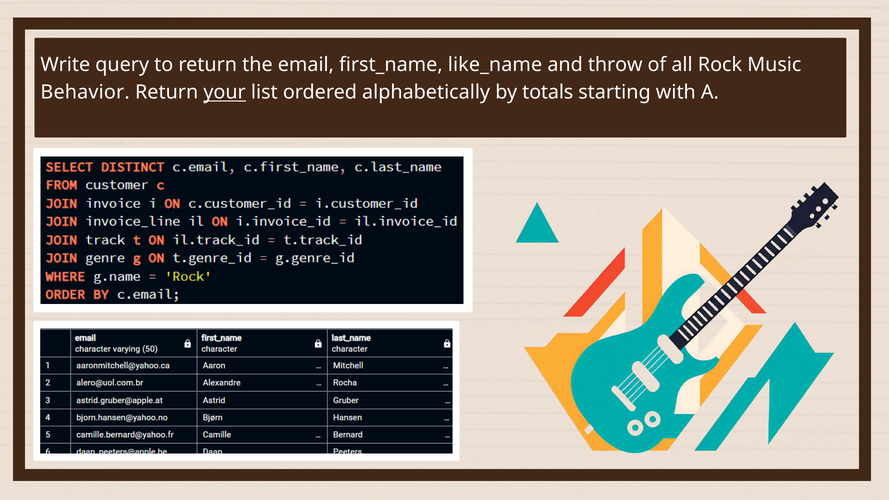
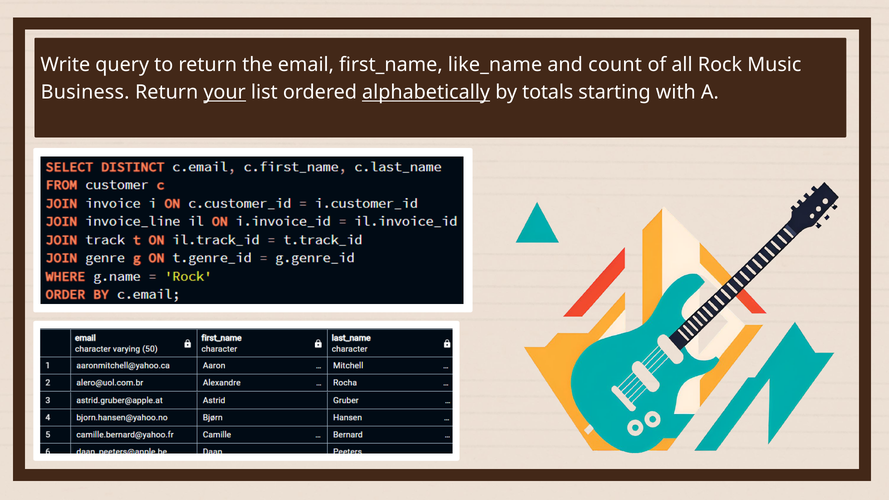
throw: throw -> count (615, 65)
Behavior: Behavior -> Business (85, 92)
alphabetically underline: none -> present (426, 92)
